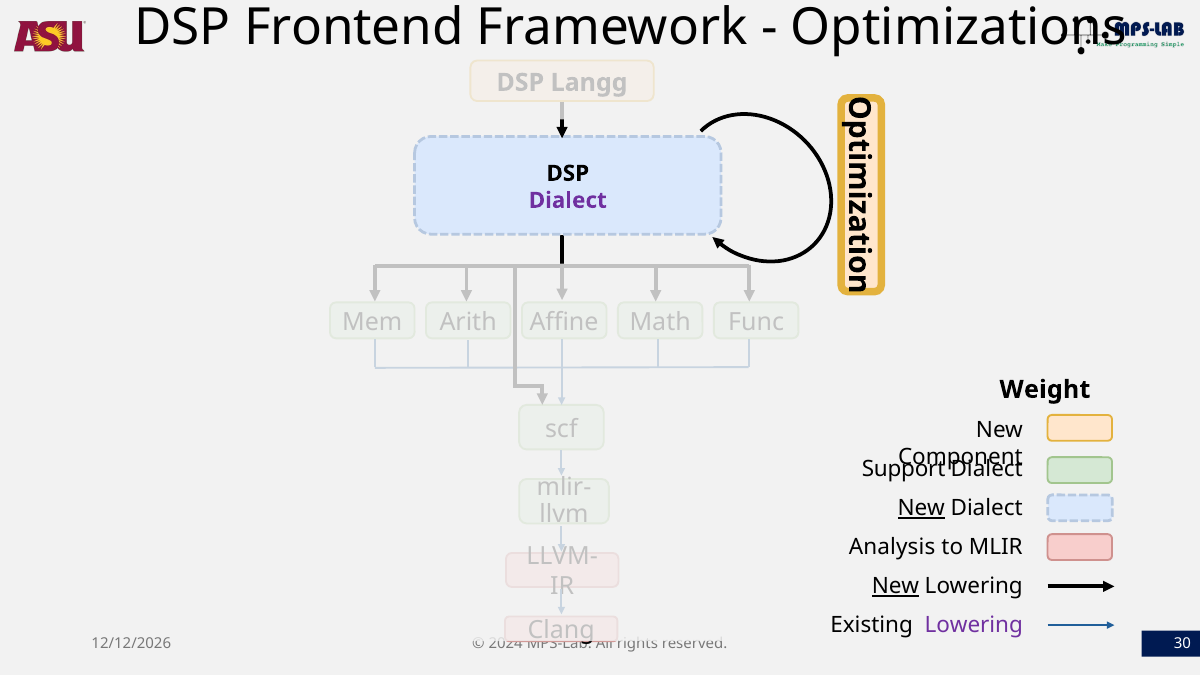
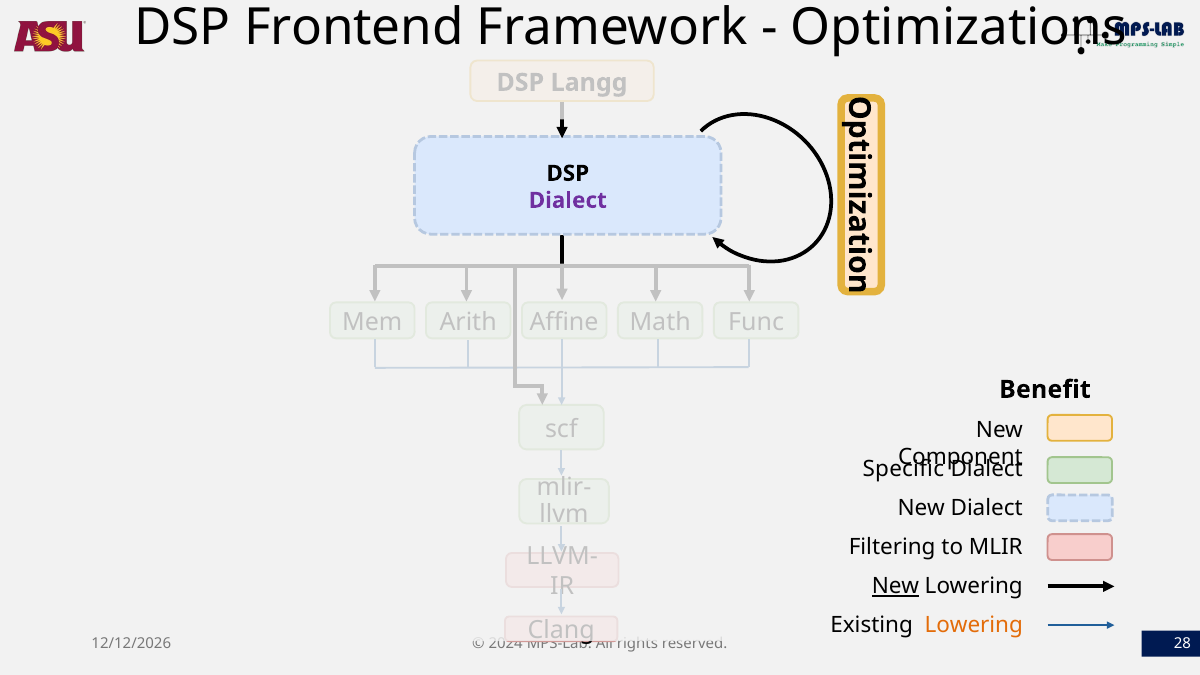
Weight: Weight -> Benefit (1045, 390)
Support: Support -> Specific (903, 469)
New underline: present -> none (921, 508)
Analysis: Analysis -> Filtering (892, 547)
Lowering colour: purple -> orange (974, 625)
30: 30 -> 28 (1182, 643)
